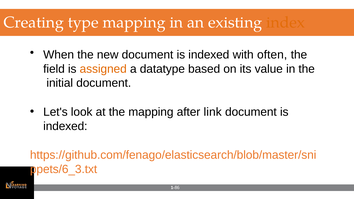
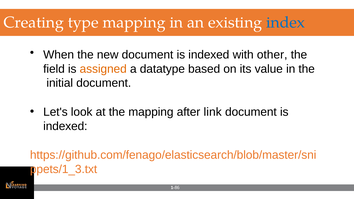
index colour: orange -> blue (286, 23)
often: often -> other (272, 55)
ppets/6_3.txt: ppets/6_3.txt -> ppets/1_3.txt (64, 169)
